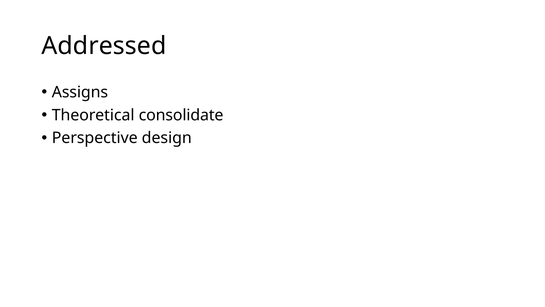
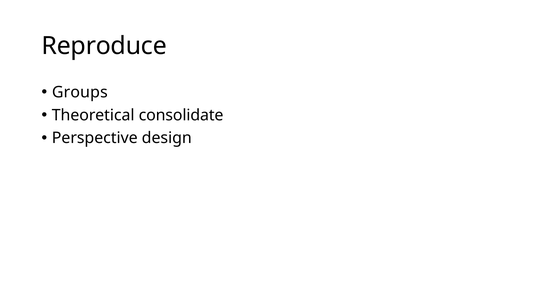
Addressed: Addressed -> Reproduce (104, 46)
Assigns: Assigns -> Groups (80, 92)
